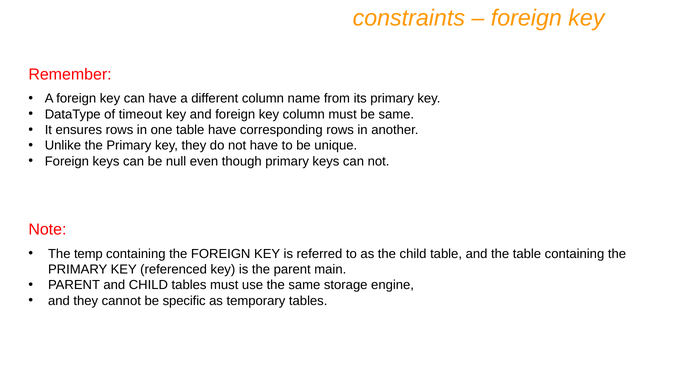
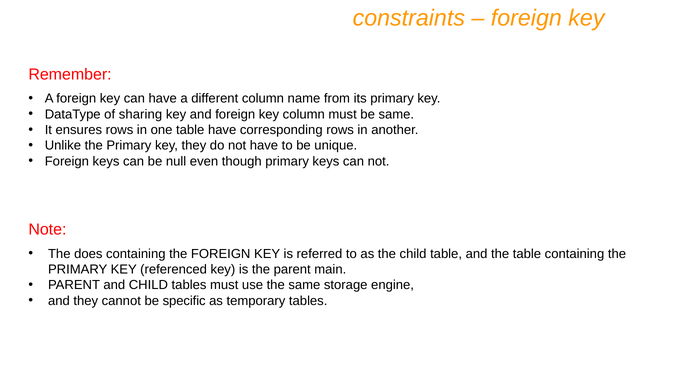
timeout: timeout -> sharing (140, 114)
temp: temp -> does (88, 254)
